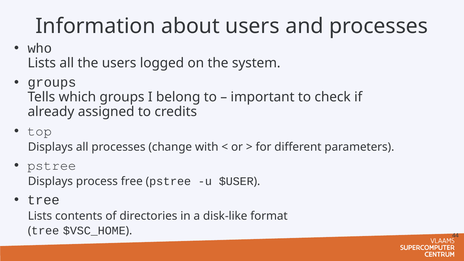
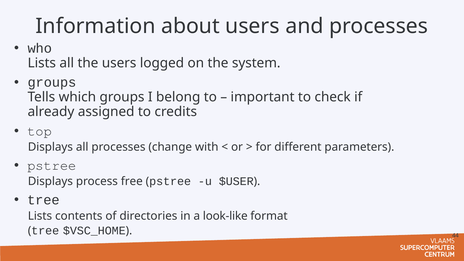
disk-like: disk-like -> look-like (225, 216)
